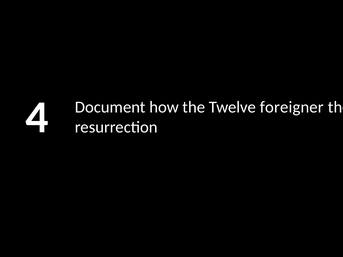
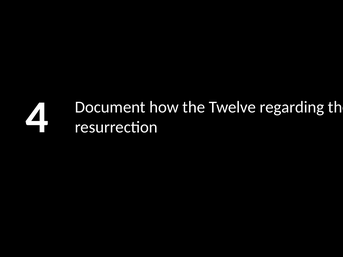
foreigner: foreigner -> regarding (292, 107)
